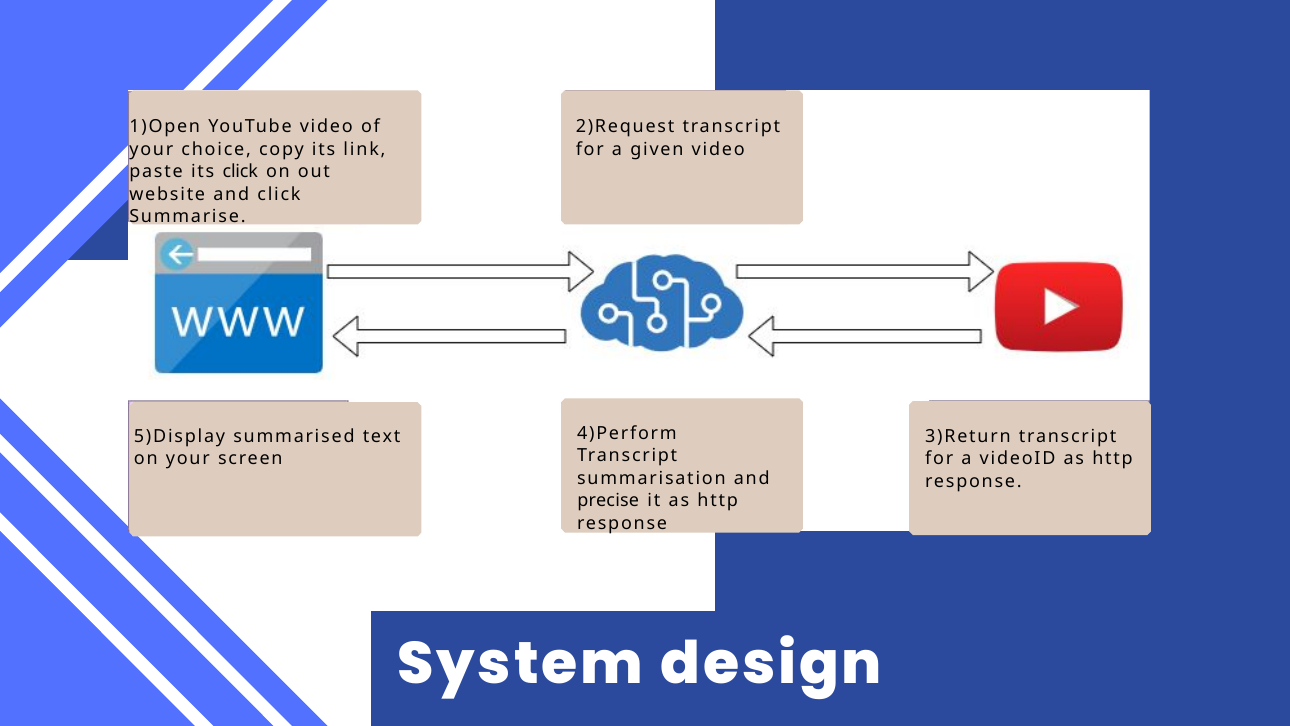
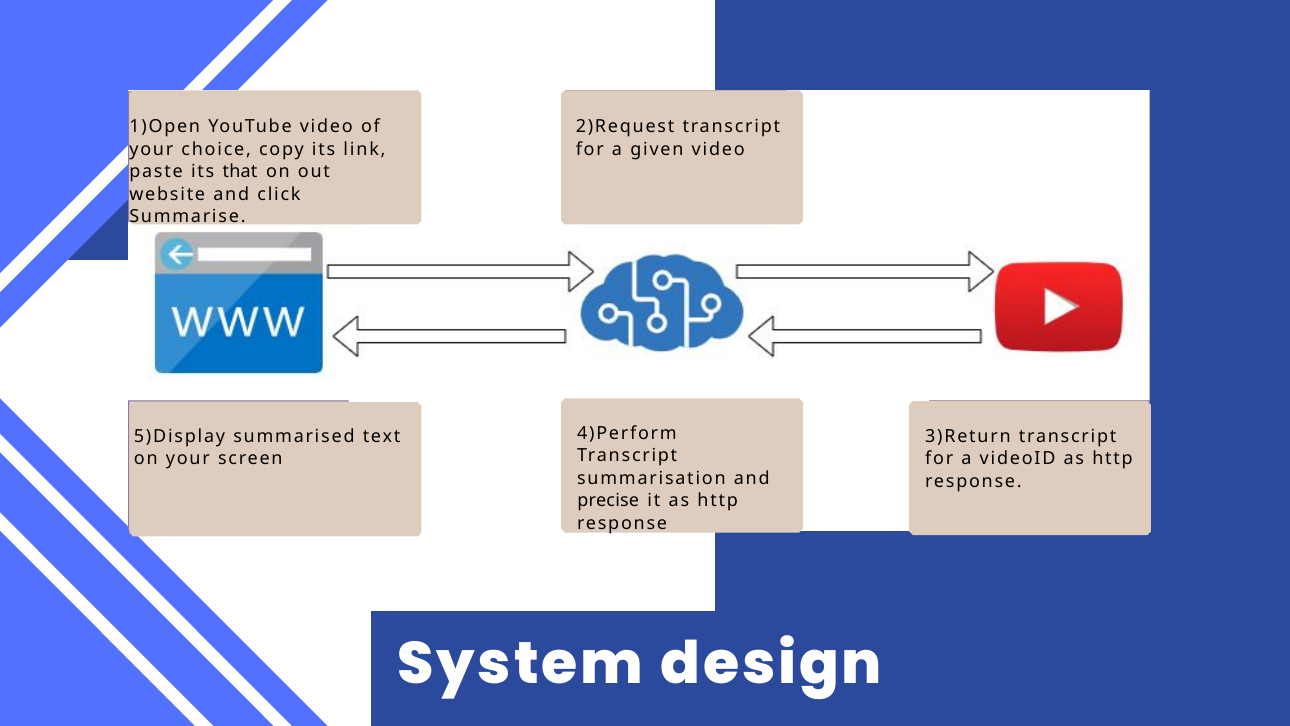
its click: click -> that (240, 172)
